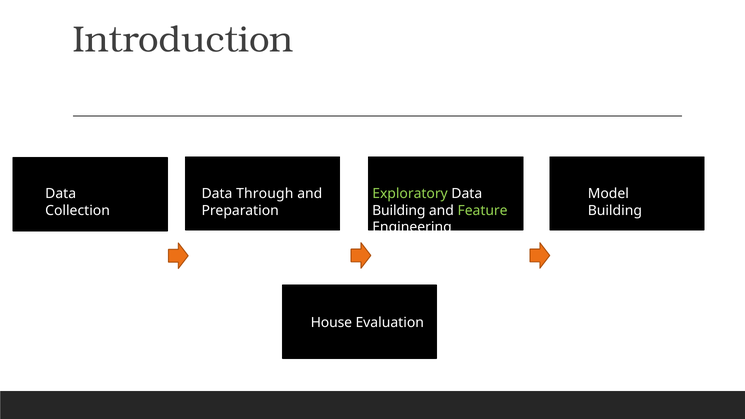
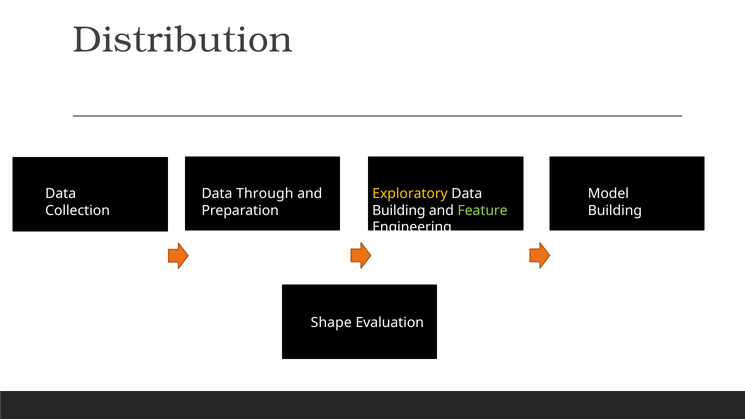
Introduction: Introduction -> Distribution (183, 40)
Exploratory colour: light green -> yellow (410, 194)
House: House -> Shape (331, 323)
